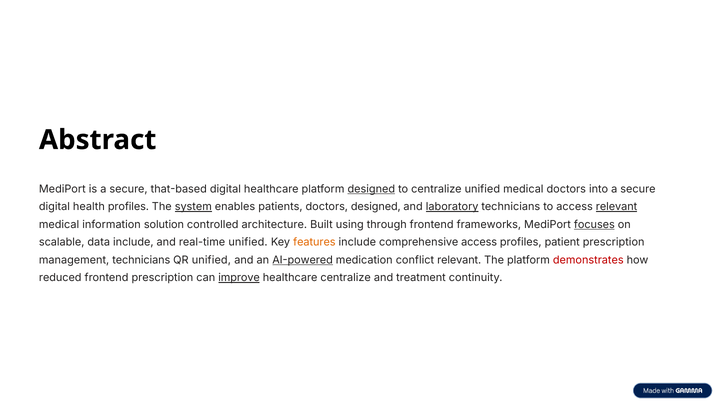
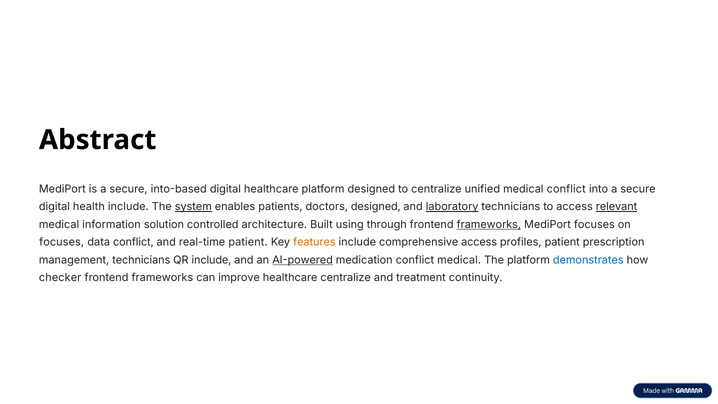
that-based: that-based -> into-based (179, 189)
designed underline: present -> none (371, 189)
medical doctors: doctors -> conflict (566, 189)
health profiles: profiles -> include (128, 207)
frameworks underline: none -> present (489, 225)
focuses underline: present -> none (594, 225)
scalable: scalable -> focuses (62, 242)
data include: include -> conflict (133, 242)
real-time unified: unified -> patient (248, 242)
QR unified: unified -> include (211, 260)
conflict relevant: relevant -> medical (459, 260)
demonstrates colour: red -> blue (588, 260)
reduced: reduced -> checker (60, 278)
prescription: prescription -> frameworks (162, 278)
improve underline: present -> none (239, 278)
